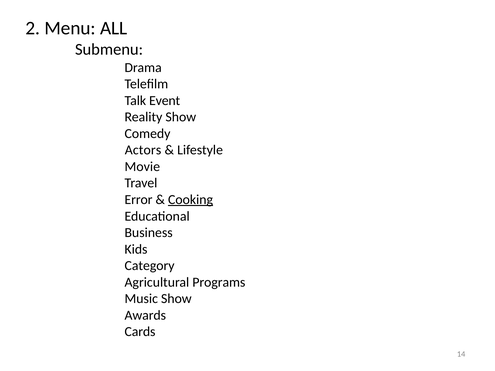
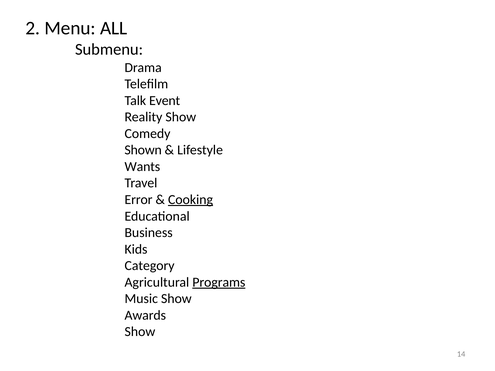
Actors: Actors -> Shown (143, 150)
Movie: Movie -> Wants (142, 167)
Programs underline: none -> present (219, 282)
Cards: Cards -> Show (140, 332)
